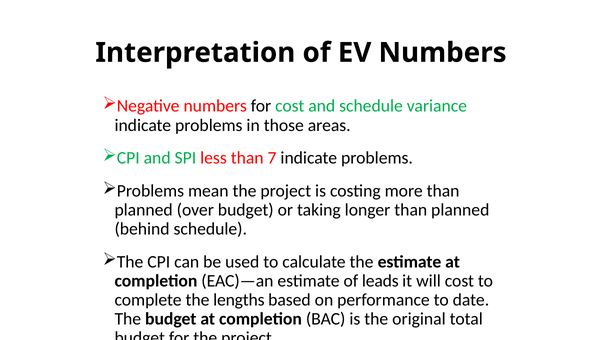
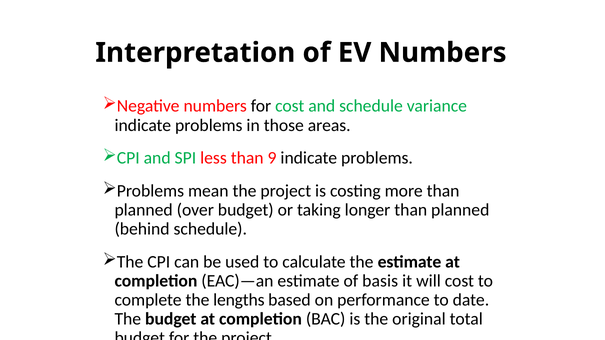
7: 7 -> 9 (272, 158)
leads: leads -> basis (380, 281)
